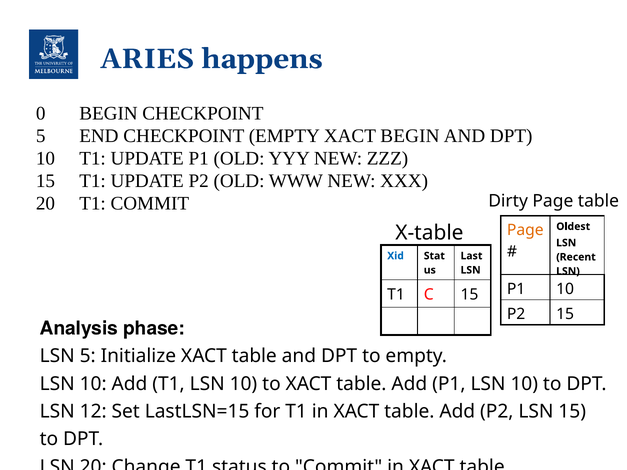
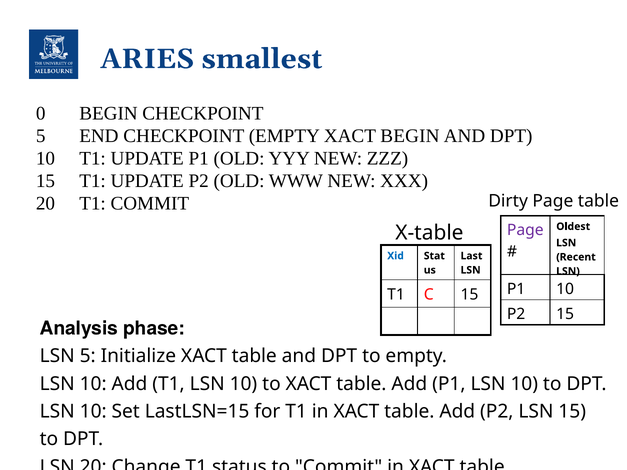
happens: happens -> smallest (262, 59)
Page colour: orange -> purple (525, 230)
12: 12 -> 10 (93, 412)
